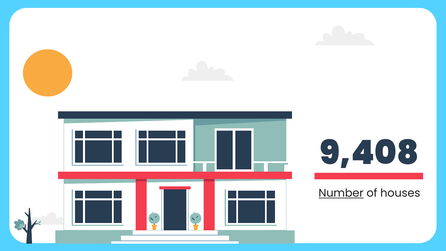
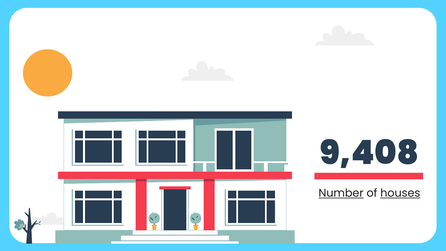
houses underline: none -> present (400, 193)
